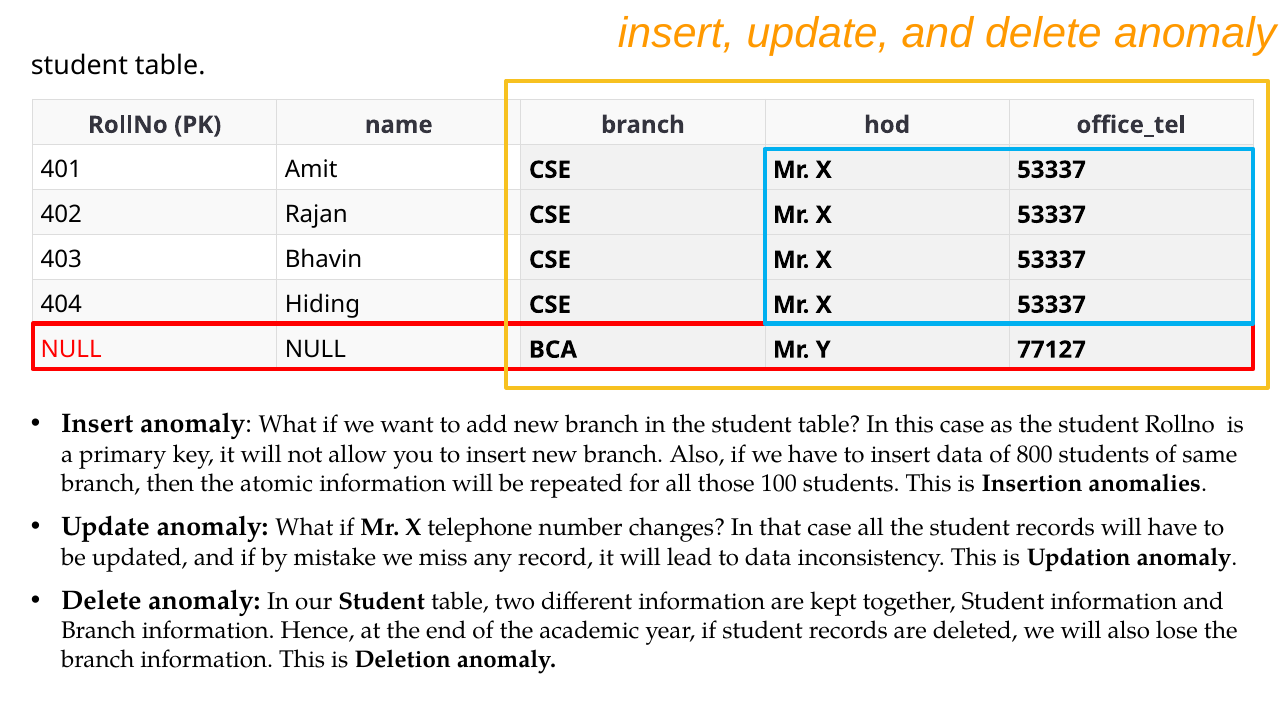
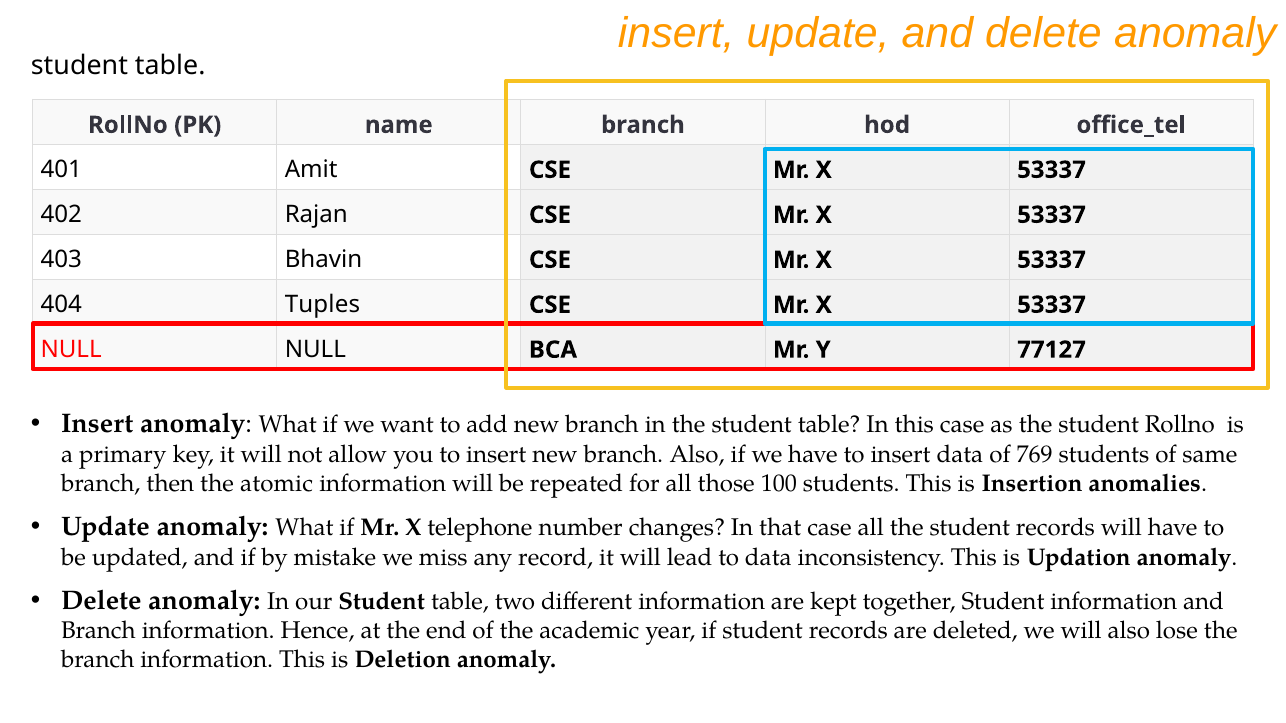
Hiding: Hiding -> Tuples (322, 305)
800: 800 -> 769 (1035, 455)
